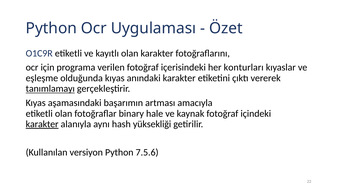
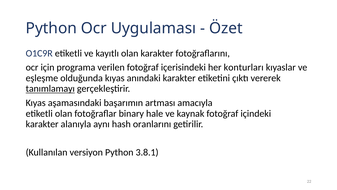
karakter underline: present -> none (42, 124)
yüksekliği: yüksekliği -> oranlarını (152, 124)
7.5.6: 7.5.6 -> 3.8.1 (147, 152)
